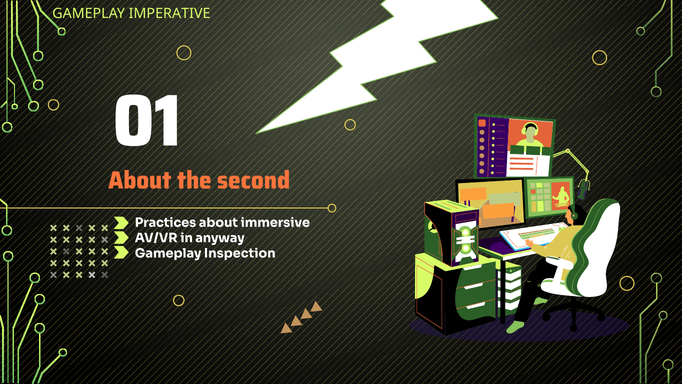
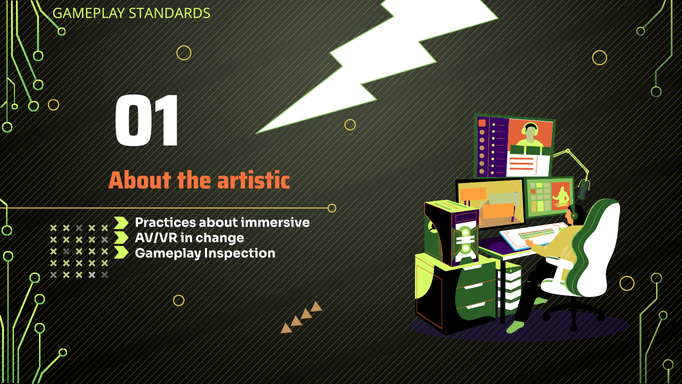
IMPERATIVE: IMPERATIVE -> STANDARDS (170, 13)
second: second -> artistic (254, 181)
anyway: anyway -> change (220, 238)
